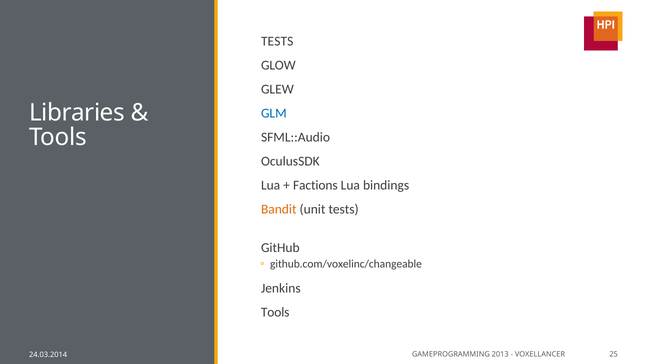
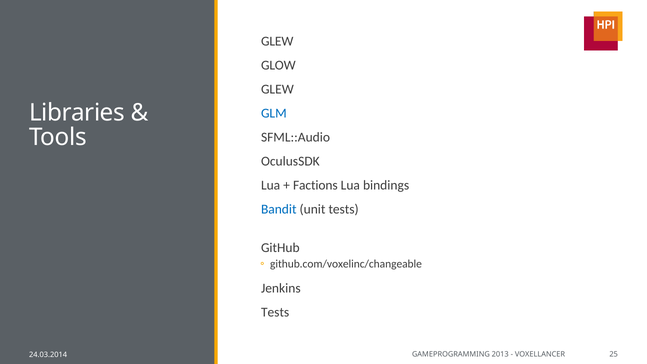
TESTS: TESTS -> GLEW (277, 41)
Bandit colour: orange -> blue (279, 209)
Tools: Tools -> Tests (275, 312)
